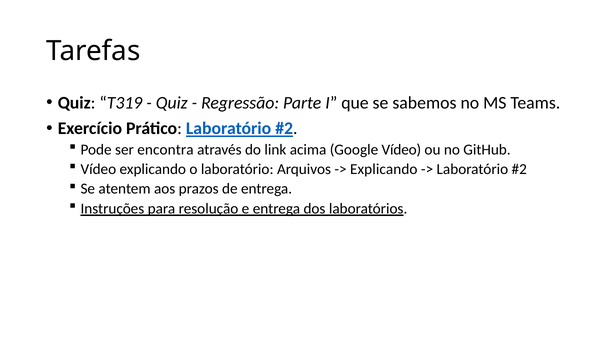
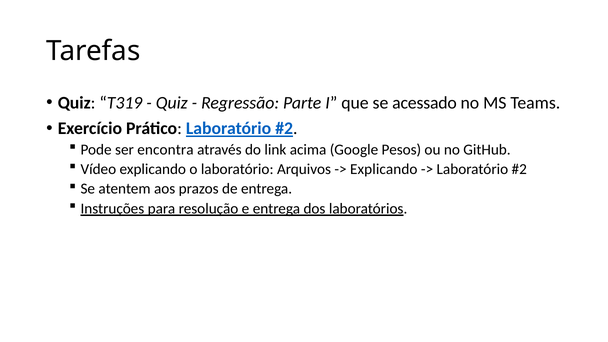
sabemos: sabemos -> acessado (425, 103)
Google Vídeo: Vídeo -> Pesos (401, 150)
